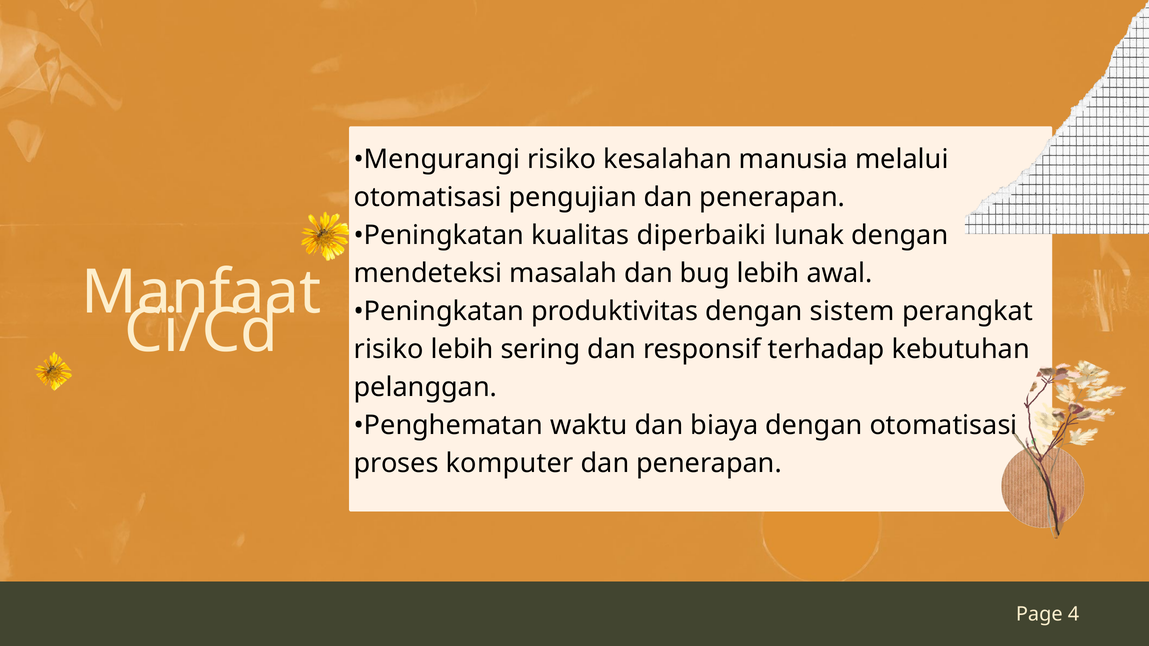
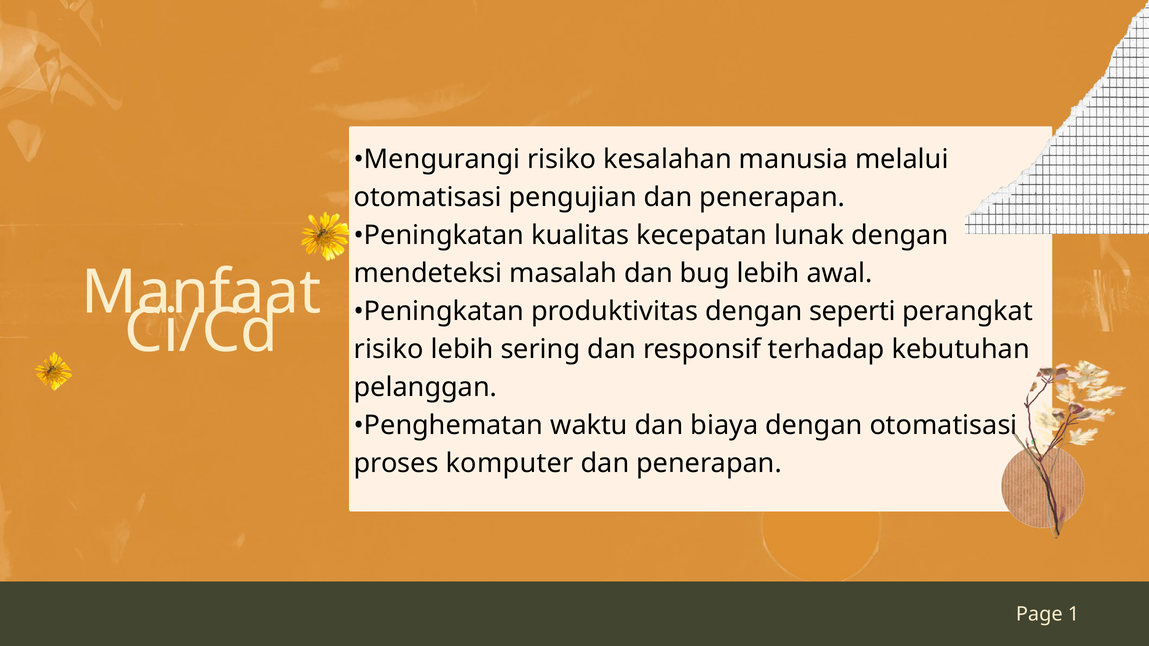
diperbaiki: diperbaiki -> kecepatan (702, 235)
sistem: sistem -> seperti (852, 311)
4: 4 -> 1 (1073, 615)
